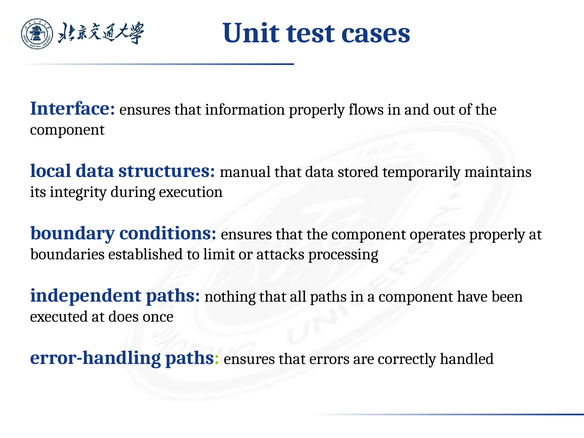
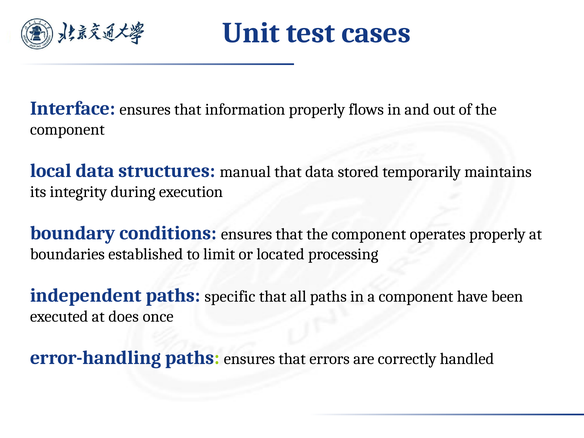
attacks: attacks -> located (280, 254)
nothing: nothing -> specific (230, 296)
